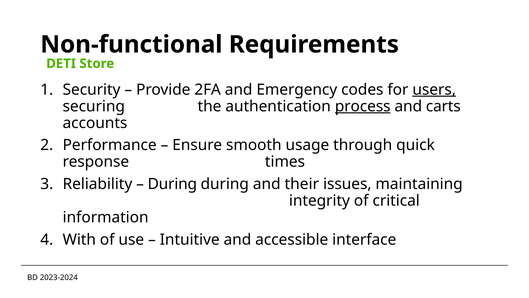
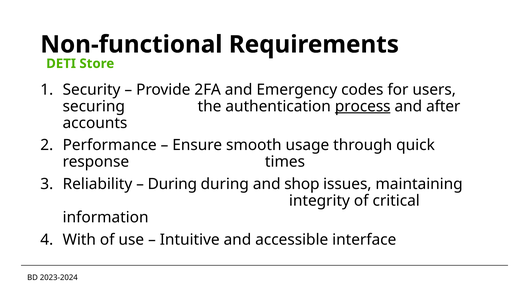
users underline: present -> none (434, 89)
carts: carts -> after (443, 106)
their: their -> shop (302, 184)
